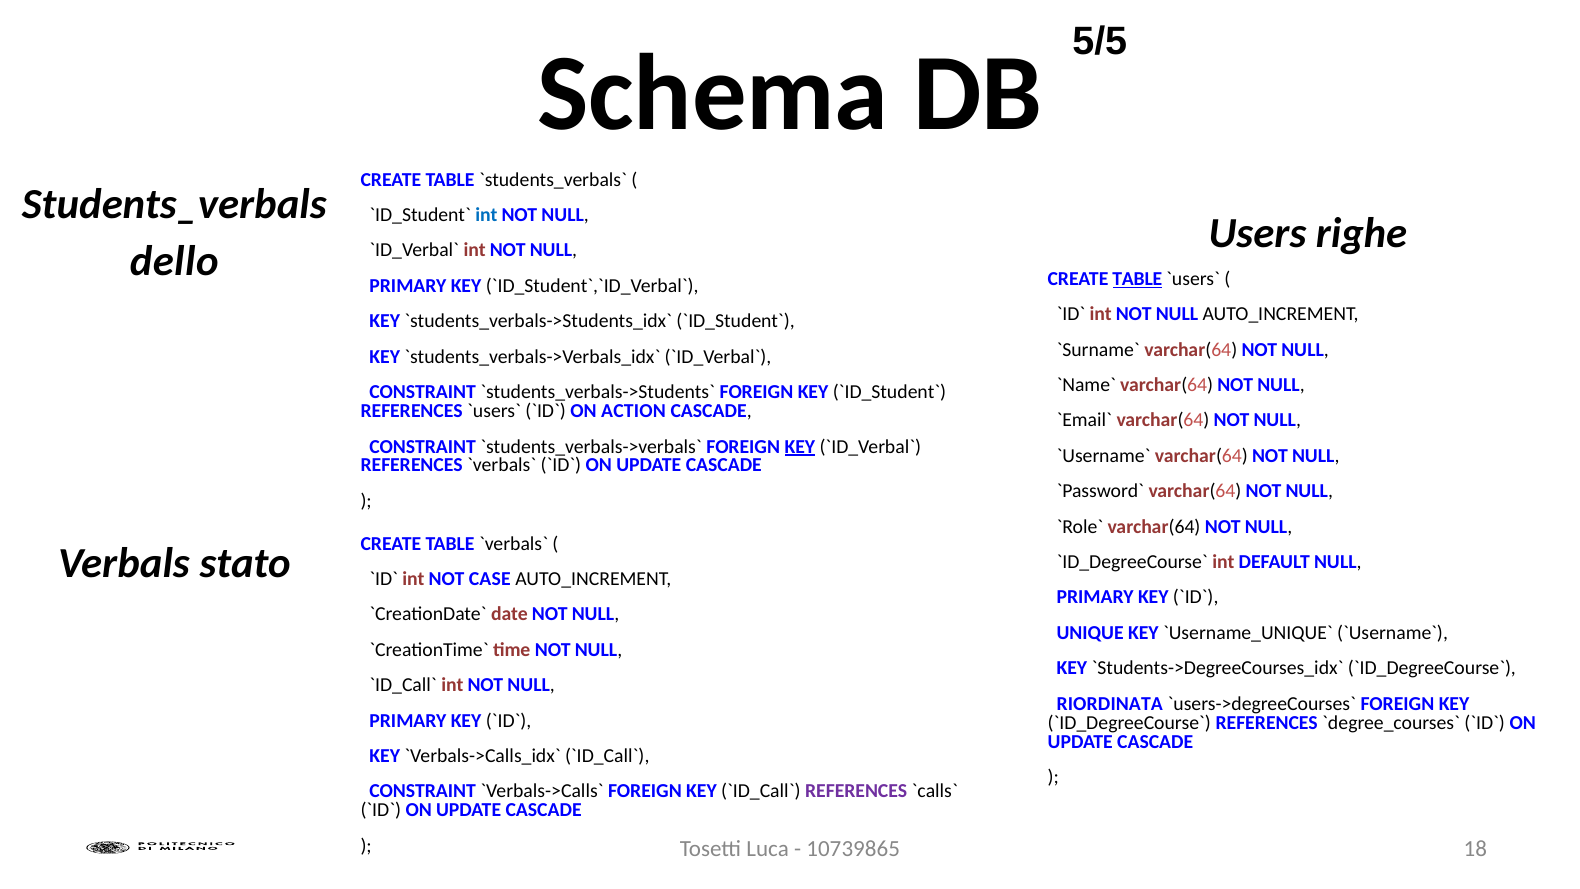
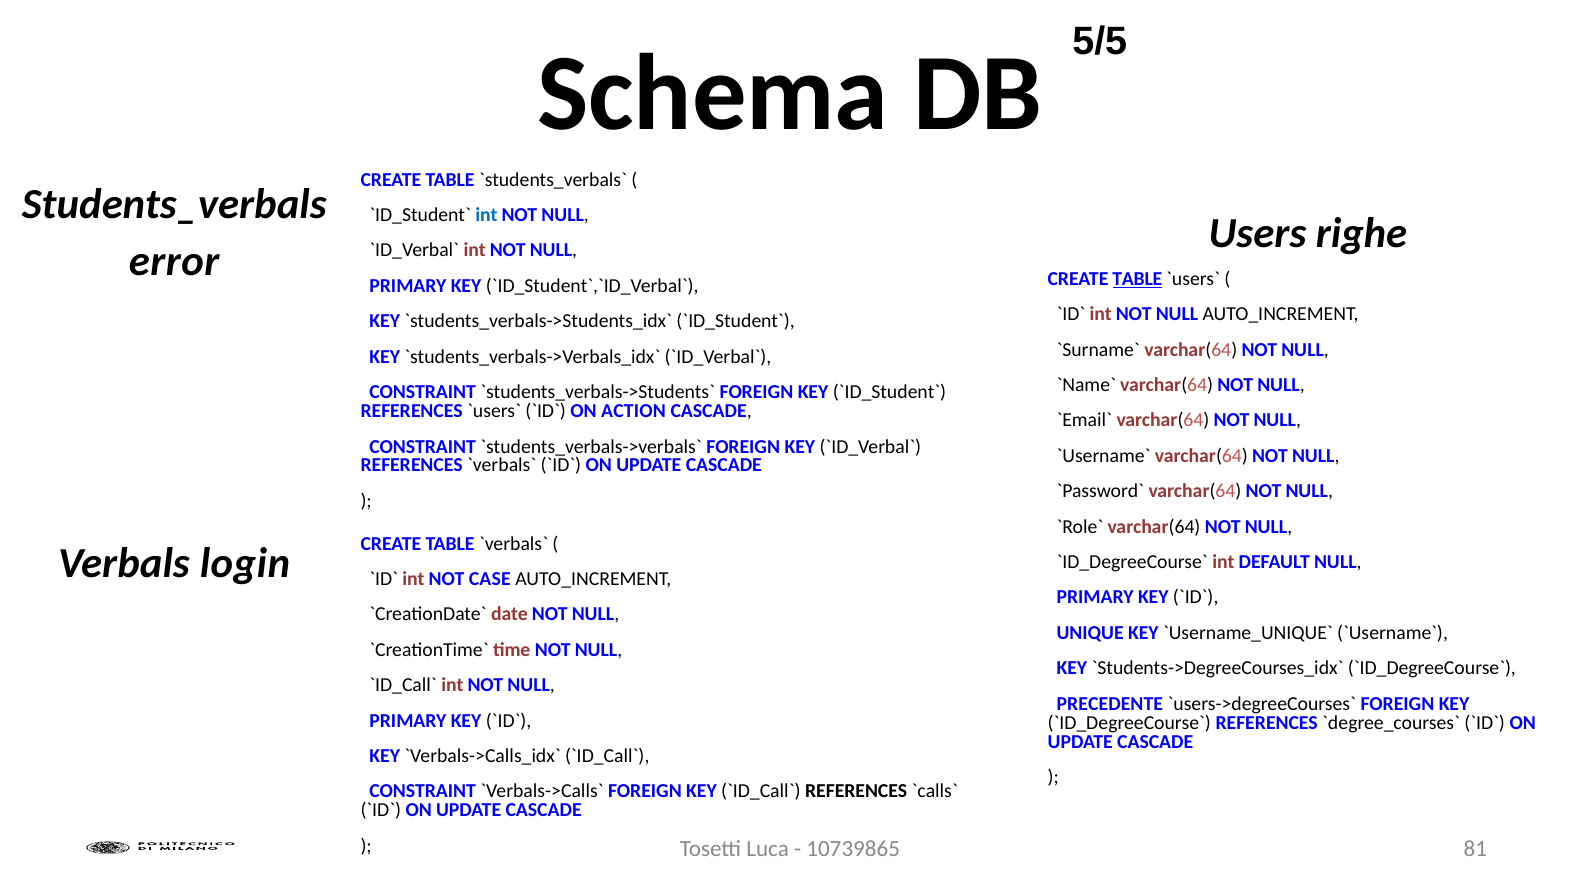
dello: dello -> error (174, 261)
KEY underline: present -> none (800, 446)
stato: stato -> login (245, 563)
RIORDINATA: RIORDINATA -> PRECEDENTE (1110, 704)
REFERENCES colour: purple -> black (856, 791)
18: 18 -> 81 (1475, 849)
